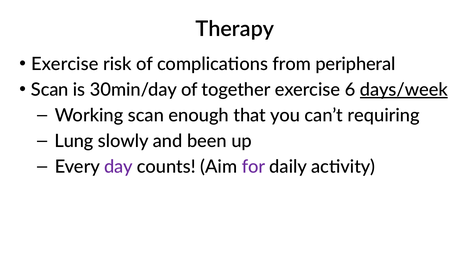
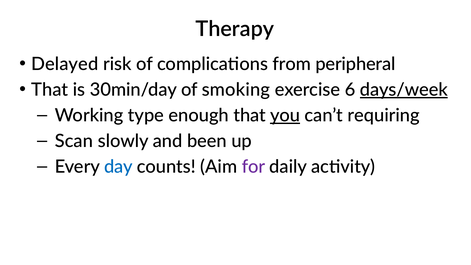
Exercise: Exercise -> Delayed (65, 64)
Scan: Scan -> That (50, 90)
together: together -> smoking (236, 90)
Working scan: scan -> type (146, 115)
you underline: none -> present (285, 115)
Lung: Lung -> Scan (74, 141)
day colour: purple -> blue (118, 167)
